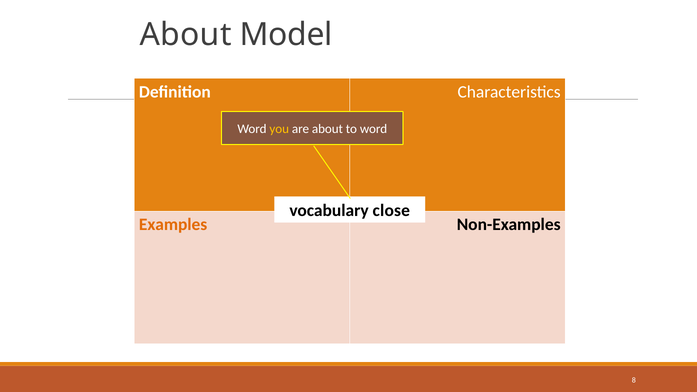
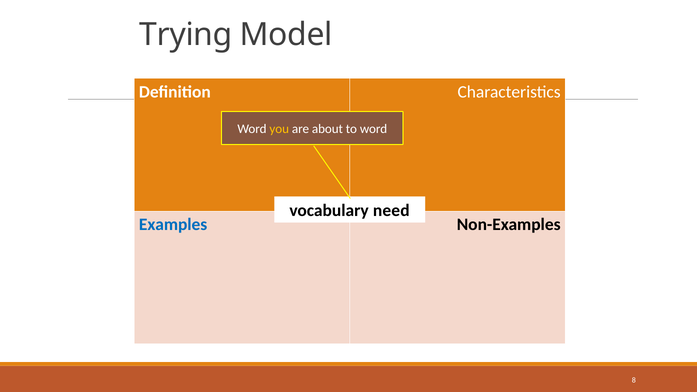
About: About -> Trying (186, 34)
close: close -> need (391, 211)
Examples colour: orange -> blue (173, 225)
